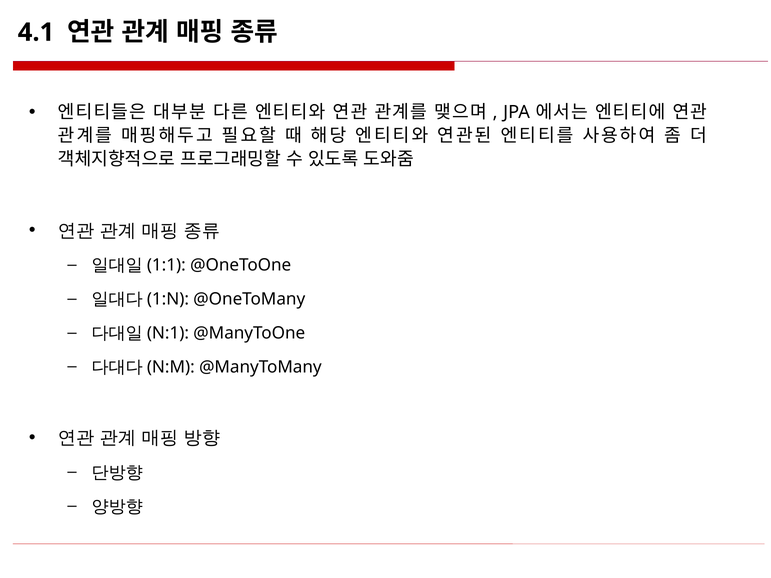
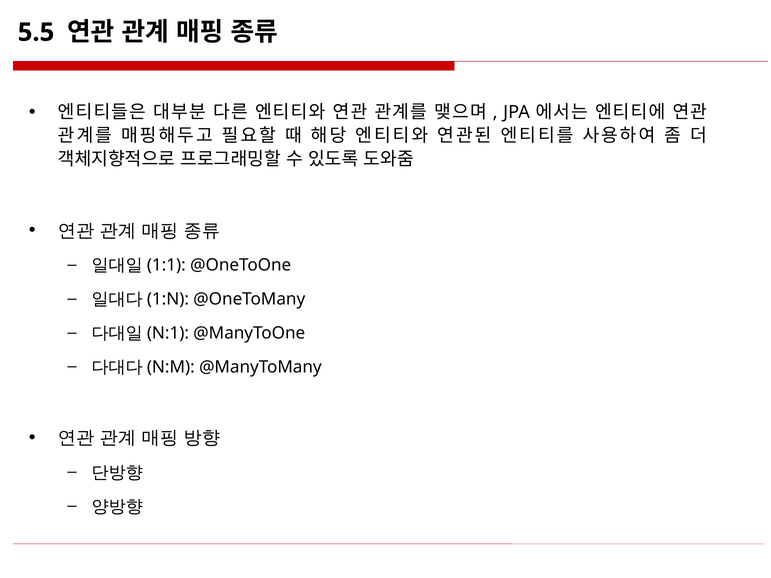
4.1: 4.1 -> 5.5 (36, 32)
